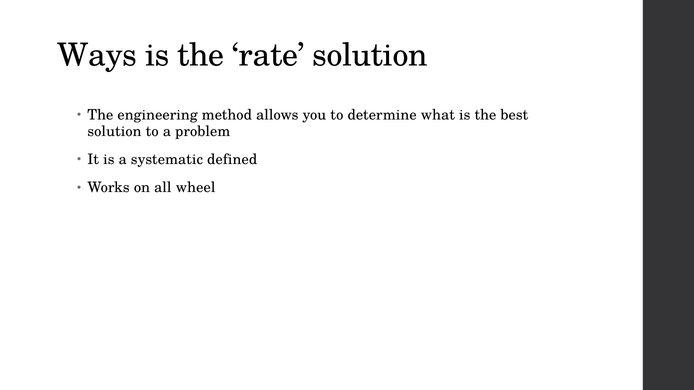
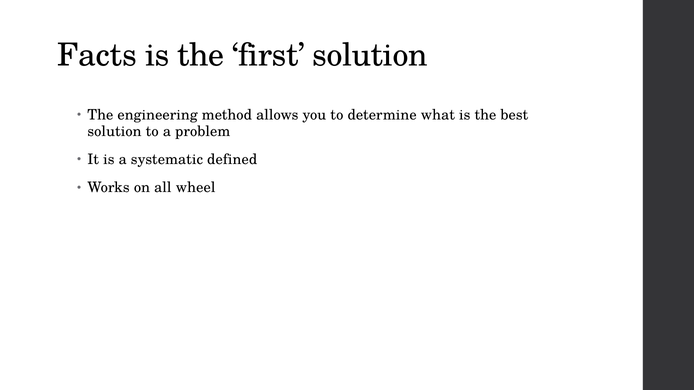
Ways: Ways -> Facts (97, 55)
rate: rate -> first (268, 55)
